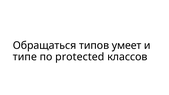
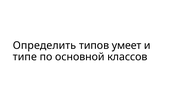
Обращаться: Обращаться -> Определить (44, 45)
protected: protected -> основной (80, 57)
